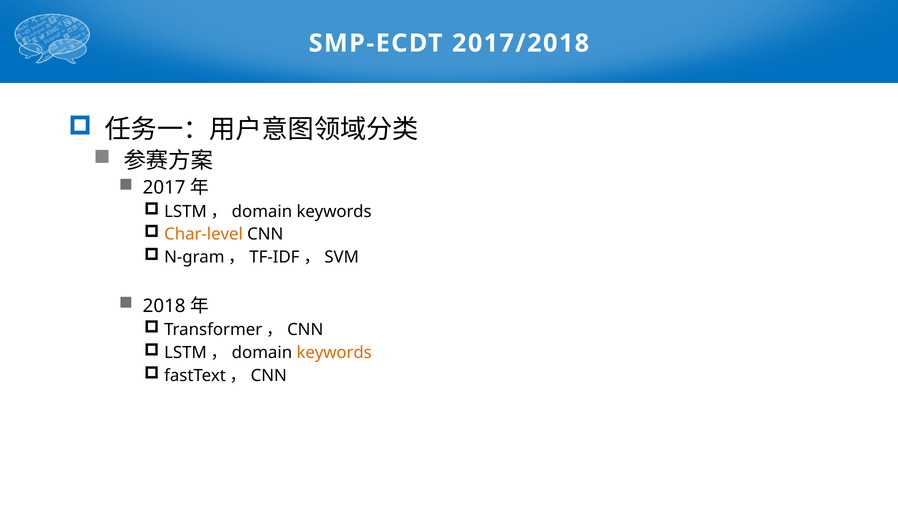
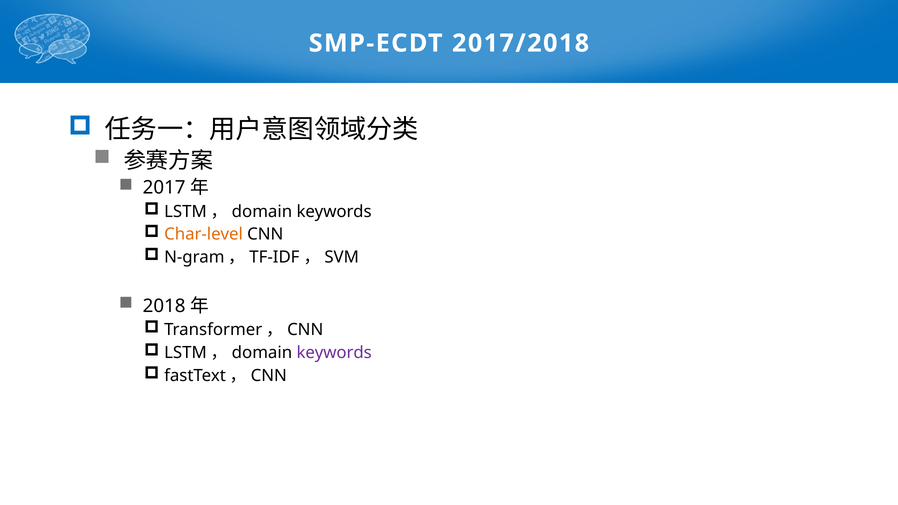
keywords colour: orange -> purple (334, 353)
